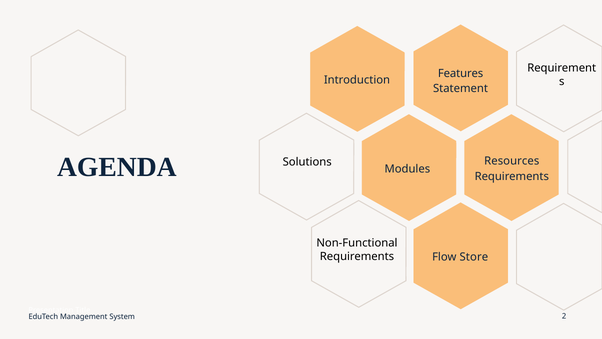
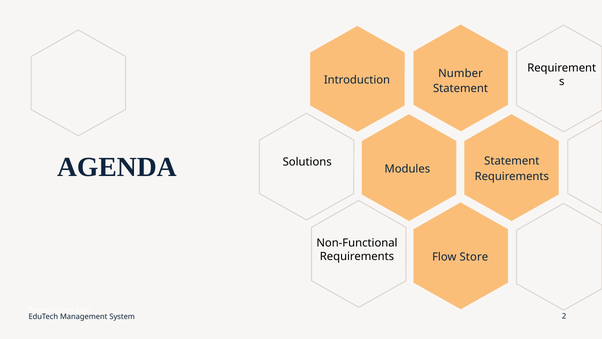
Features: Features -> Number (461, 73)
Resources: Resources -> Statement (512, 161)
